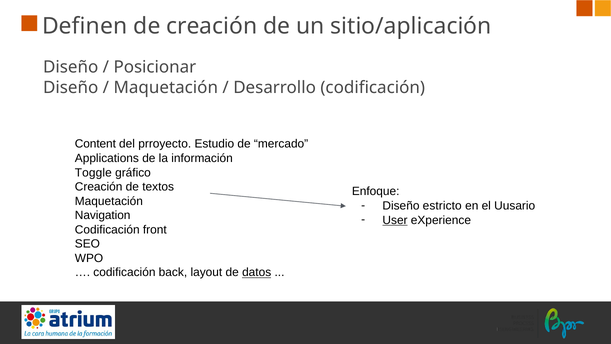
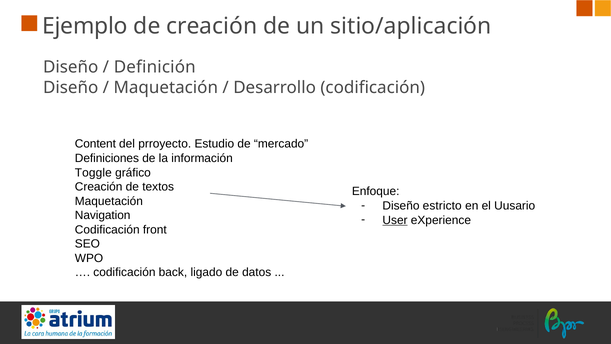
Definen: Definen -> Ejemplo (85, 26)
Posicionar: Posicionar -> Definición (155, 67)
Applications: Applications -> Definiciones (107, 158)
layout: layout -> ligado (206, 272)
datos underline: present -> none (257, 272)
